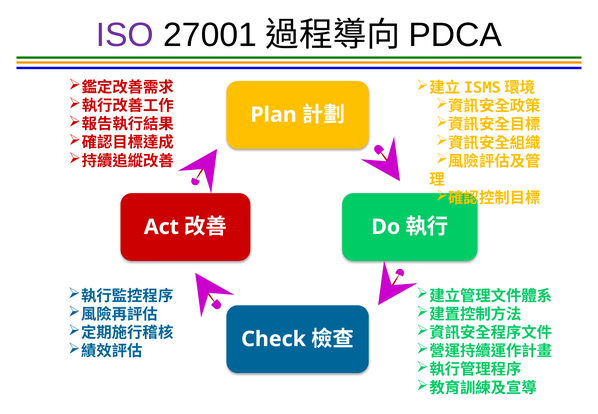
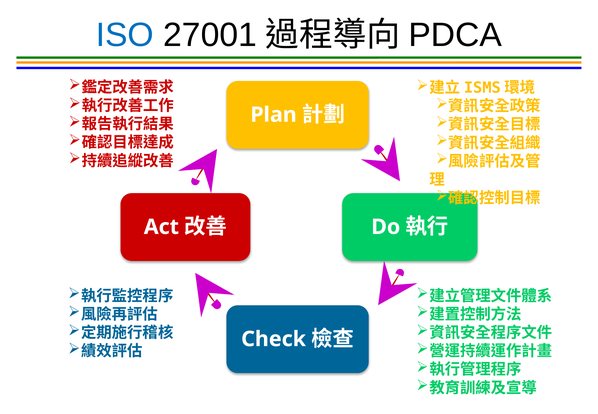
ISO colour: purple -> blue (125, 35)
